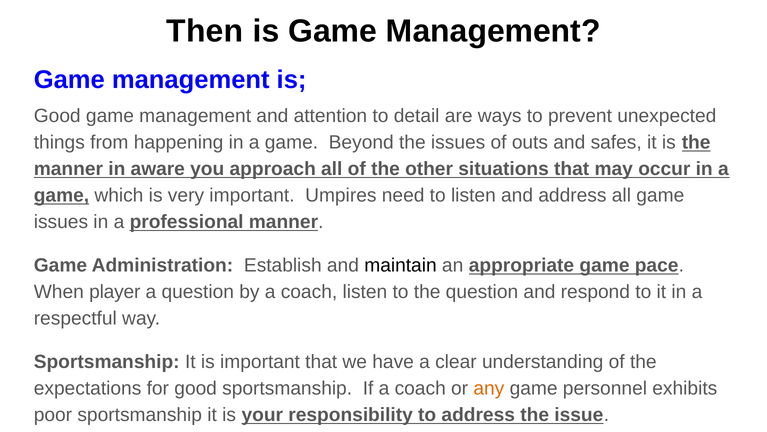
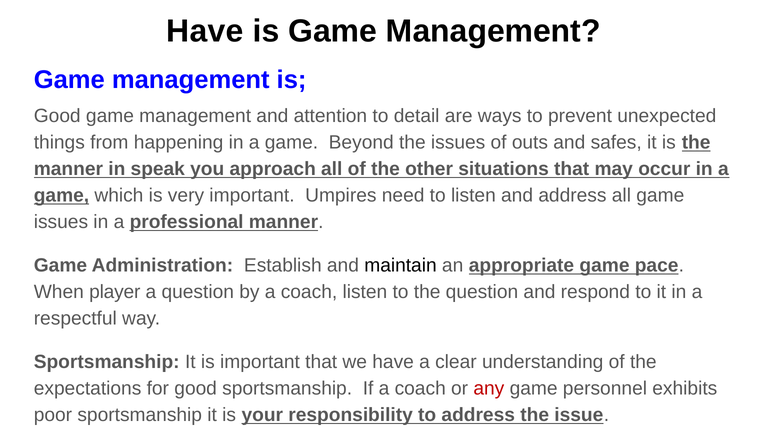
Then: Then -> Have (205, 31)
aware: aware -> speak (158, 169)
any colour: orange -> red (489, 388)
